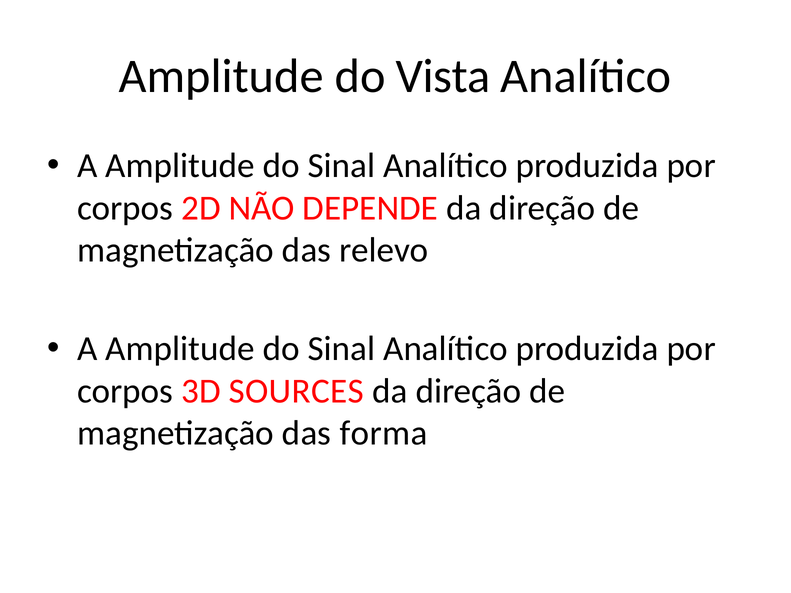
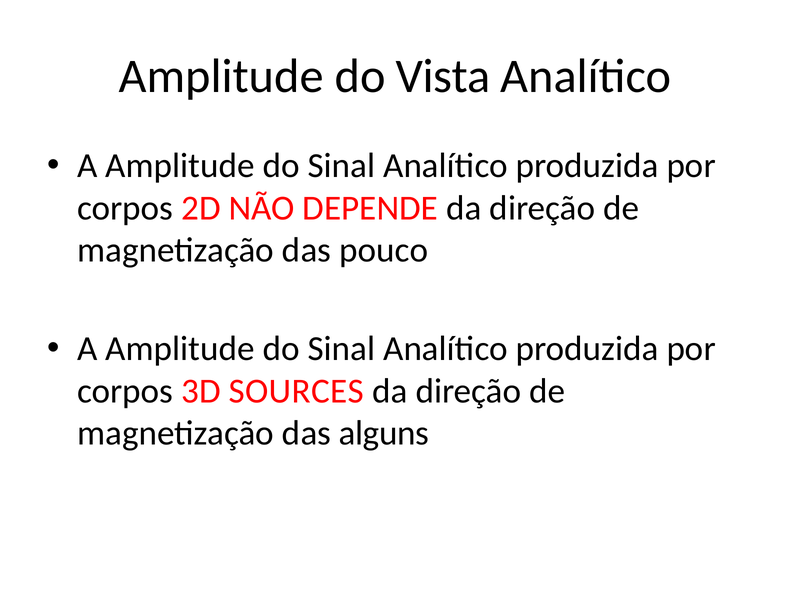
relevo: relevo -> pouco (384, 250)
forma: forma -> alguns (384, 433)
